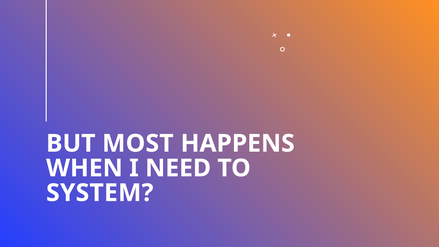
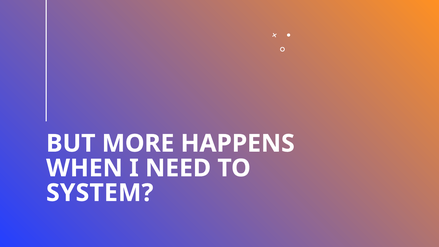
MOST: MOST -> MORE (138, 143)
